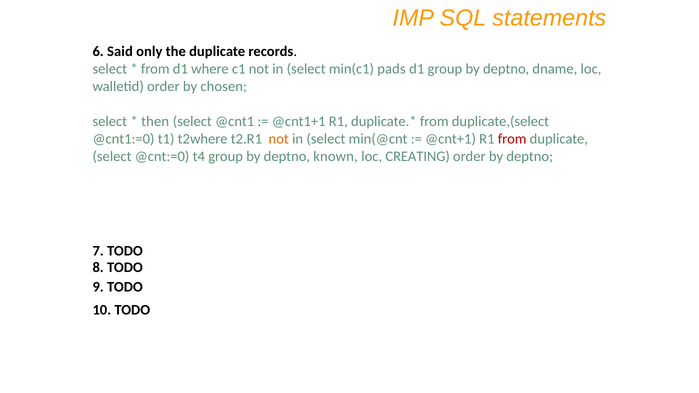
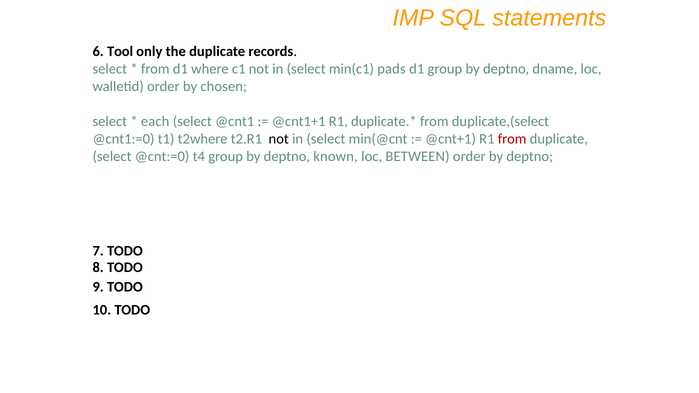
Said: Said -> Tool (120, 52)
then: then -> each (155, 122)
not colour: orange -> black (279, 139)
CREATING: CREATING -> BETWEEN (418, 157)
